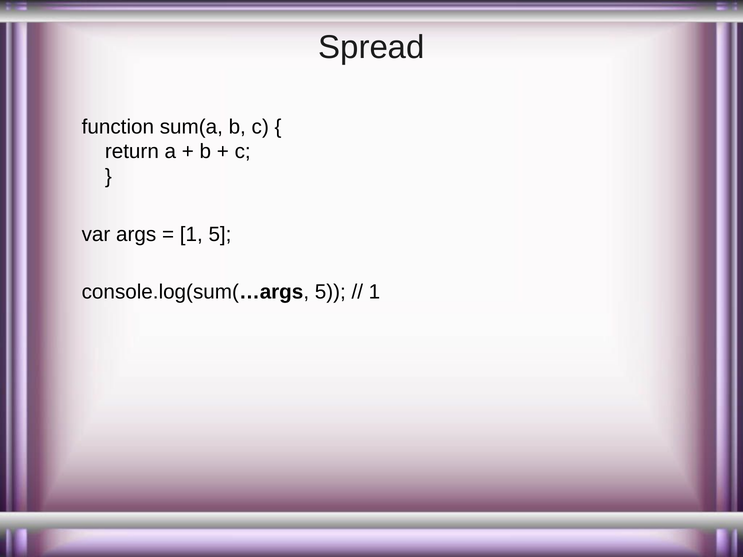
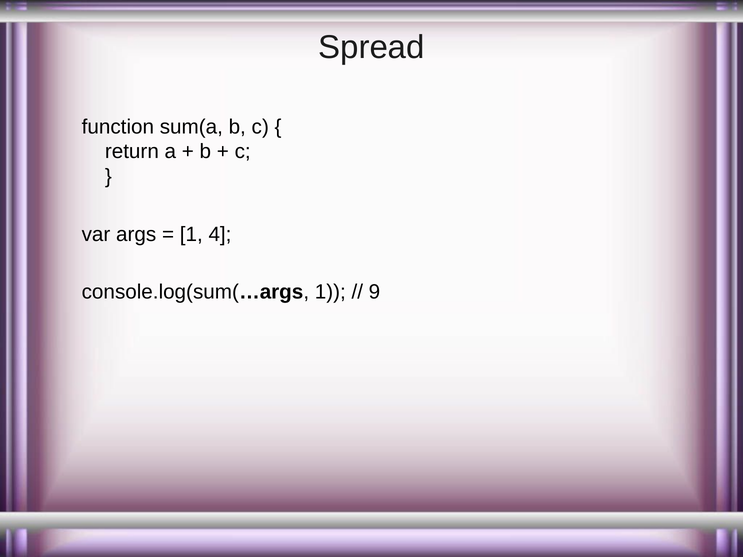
1 5: 5 -> 4 (220, 234)
console.log(sum(…args 5: 5 -> 1 (330, 292)
1: 1 -> 9 (374, 292)
